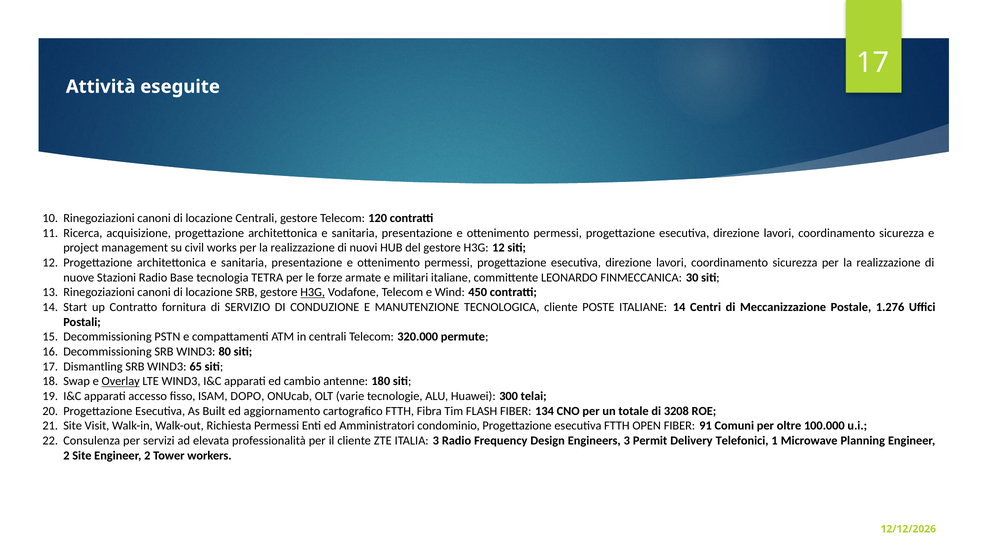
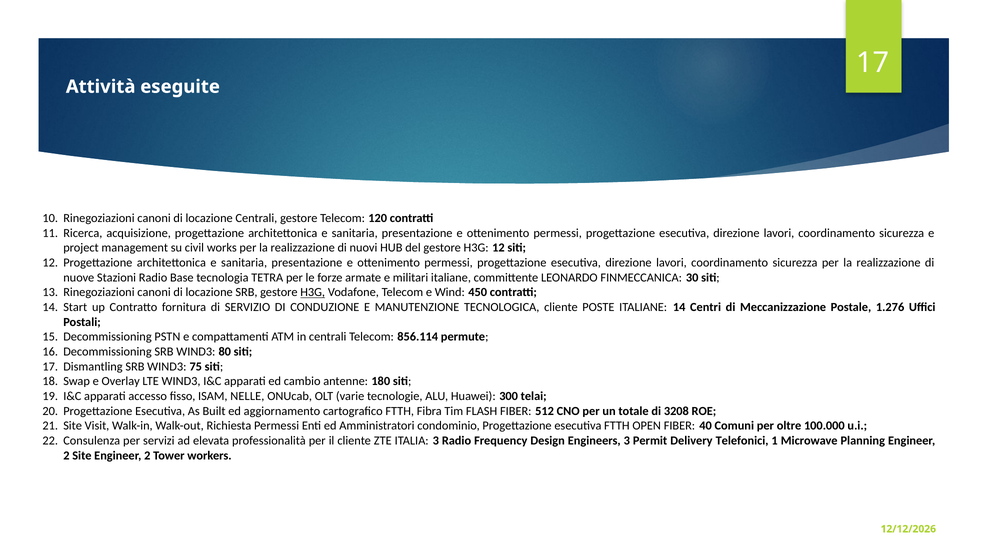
320.000: 320.000 -> 856.114 (418, 337)
65: 65 -> 75 (196, 366)
Overlay underline: present -> none (121, 381)
DOPO: DOPO -> NELLE (247, 396)
134: 134 -> 512 (545, 411)
91: 91 -> 40 (706, 426)
